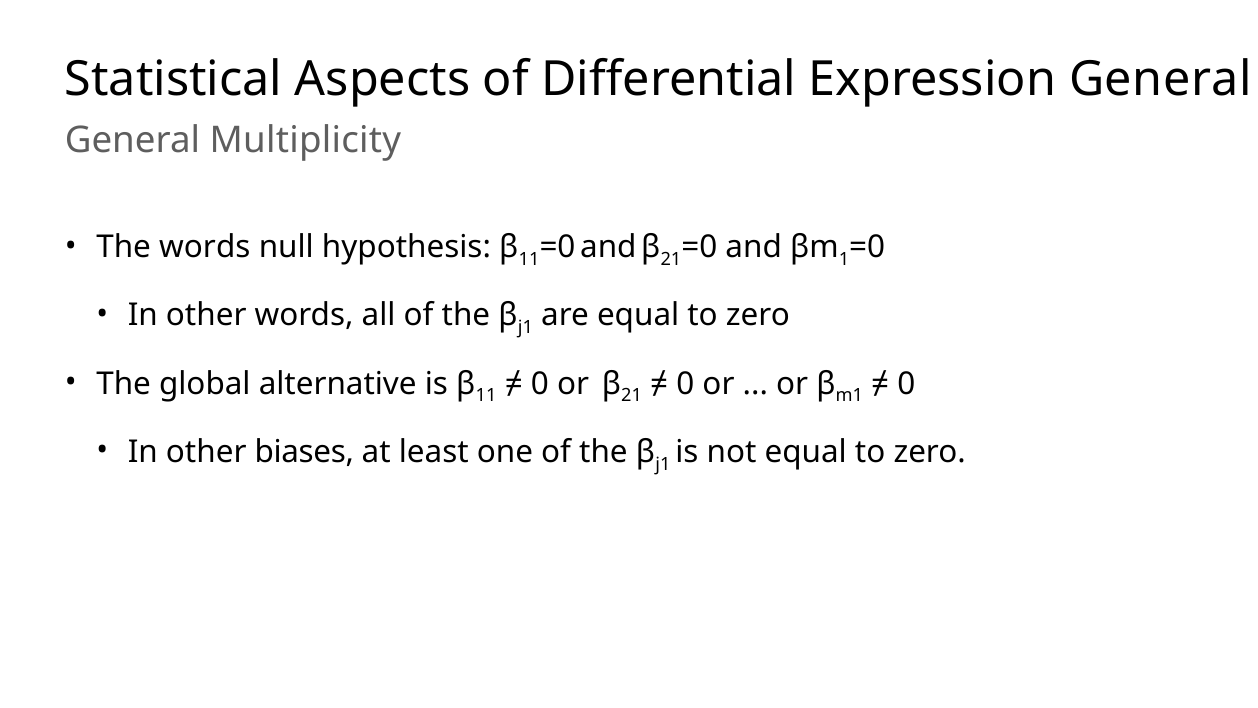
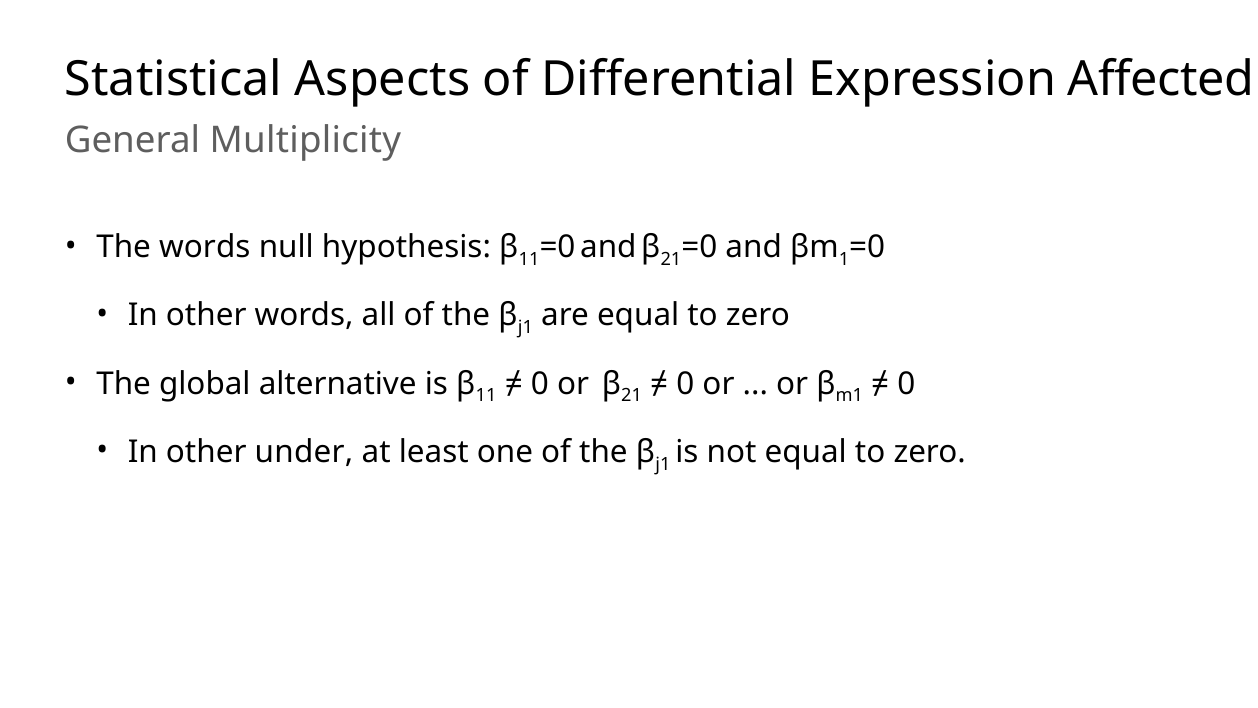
Expression General: General -> Affected (1161, 80)
biases: biases -> under (304, 452)
